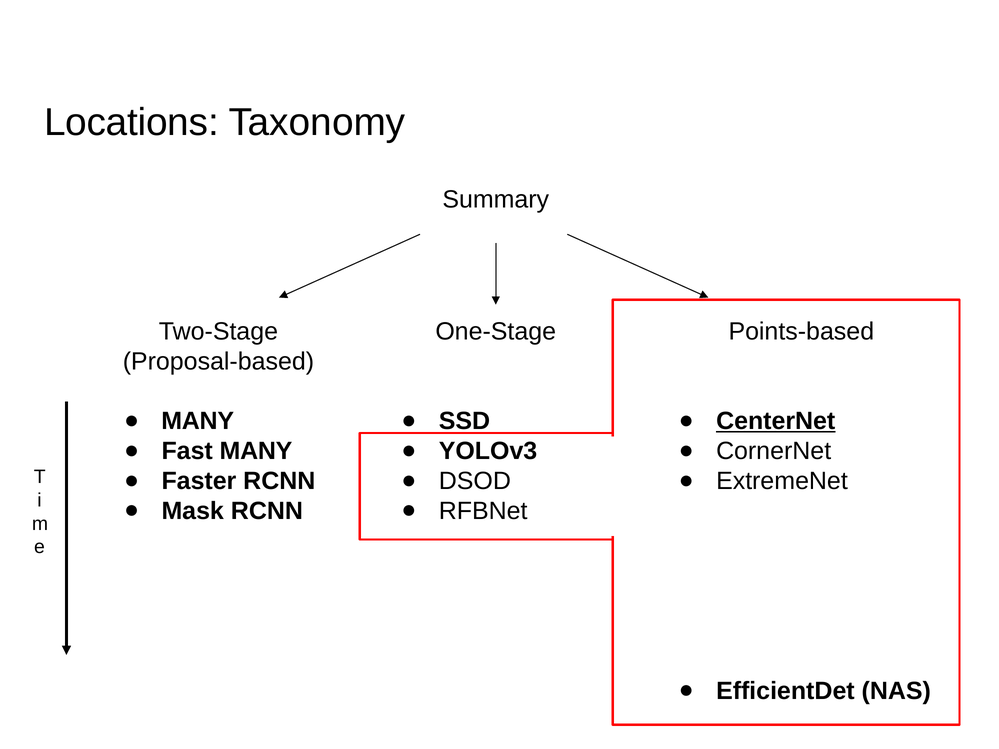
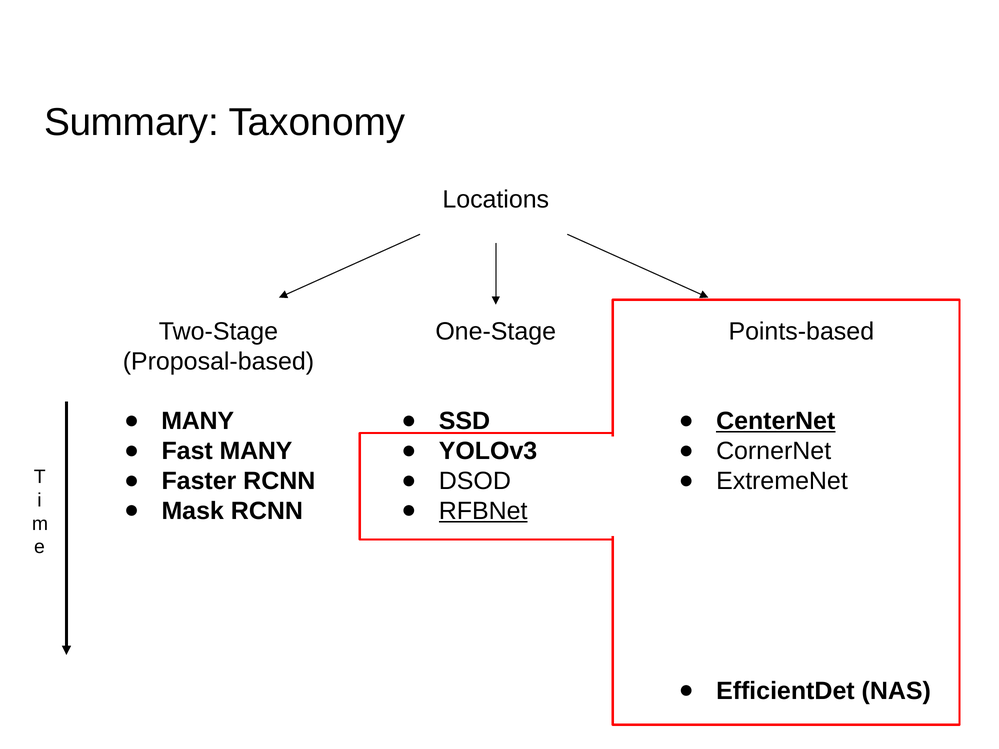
Locations: Locations -> Summary (131, 122)
Summary: Summary -> Locations (496, 200)
RFBNet underline: none -> present (483, 511)
